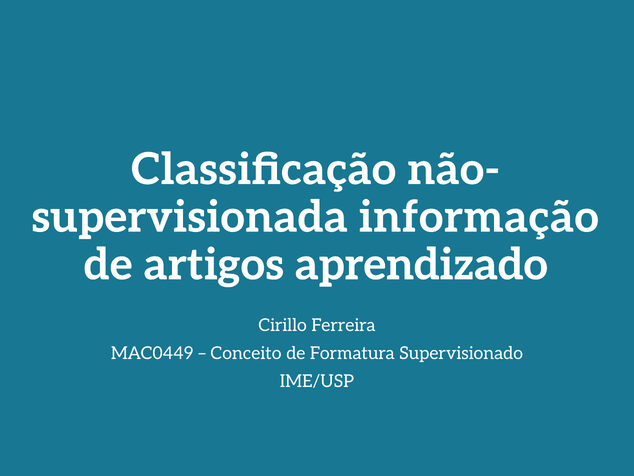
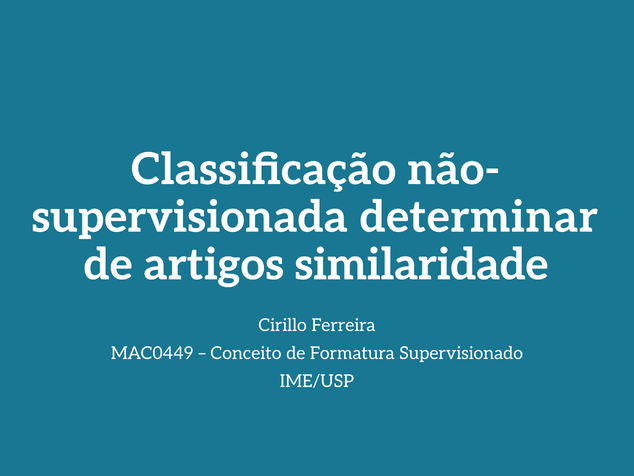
informação: informação -> determinar (479, 217)
aprendizado: aprendizado -> similaridade (421, 264)
